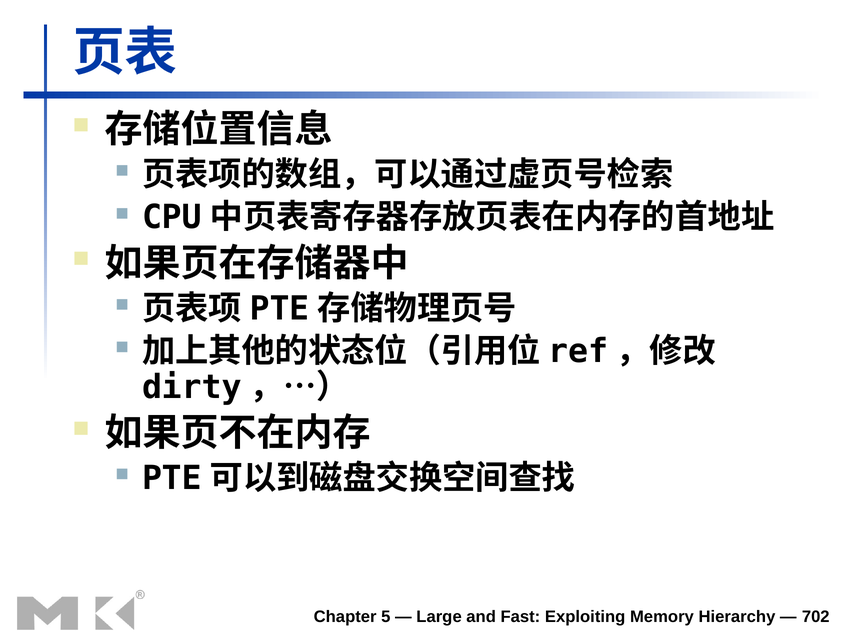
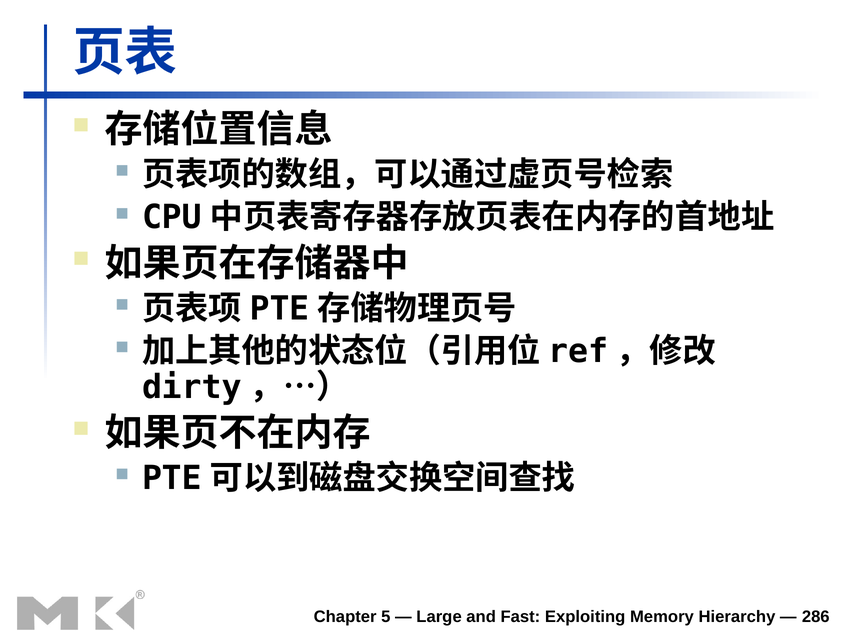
702: 702 -> 286 (816, 617)
